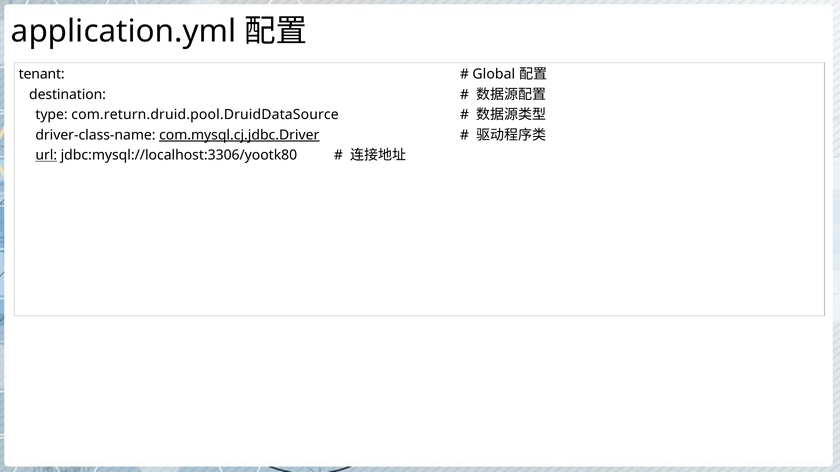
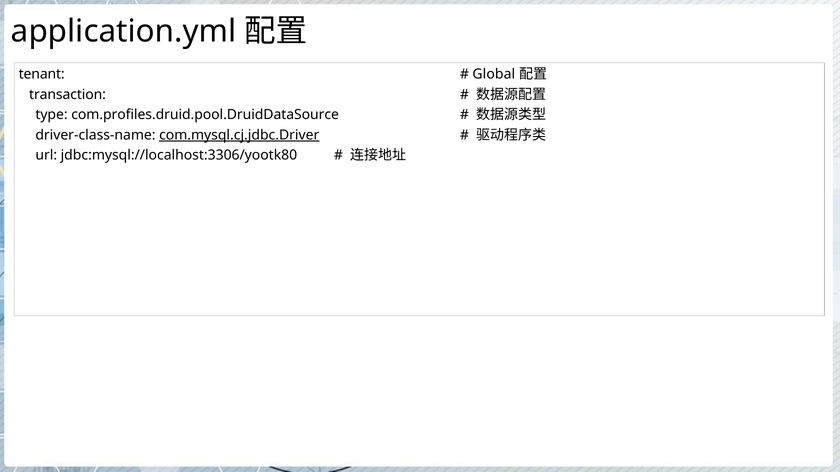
destination: destination -> transaction (68, 95)
com.return.druid.pool.DruidDataSource: com.return.druid.pool.DruidDataSource -> com.profiles.druid.pool.DruidDataSource (205, 115)
url underline: present -> none (46, 155)
